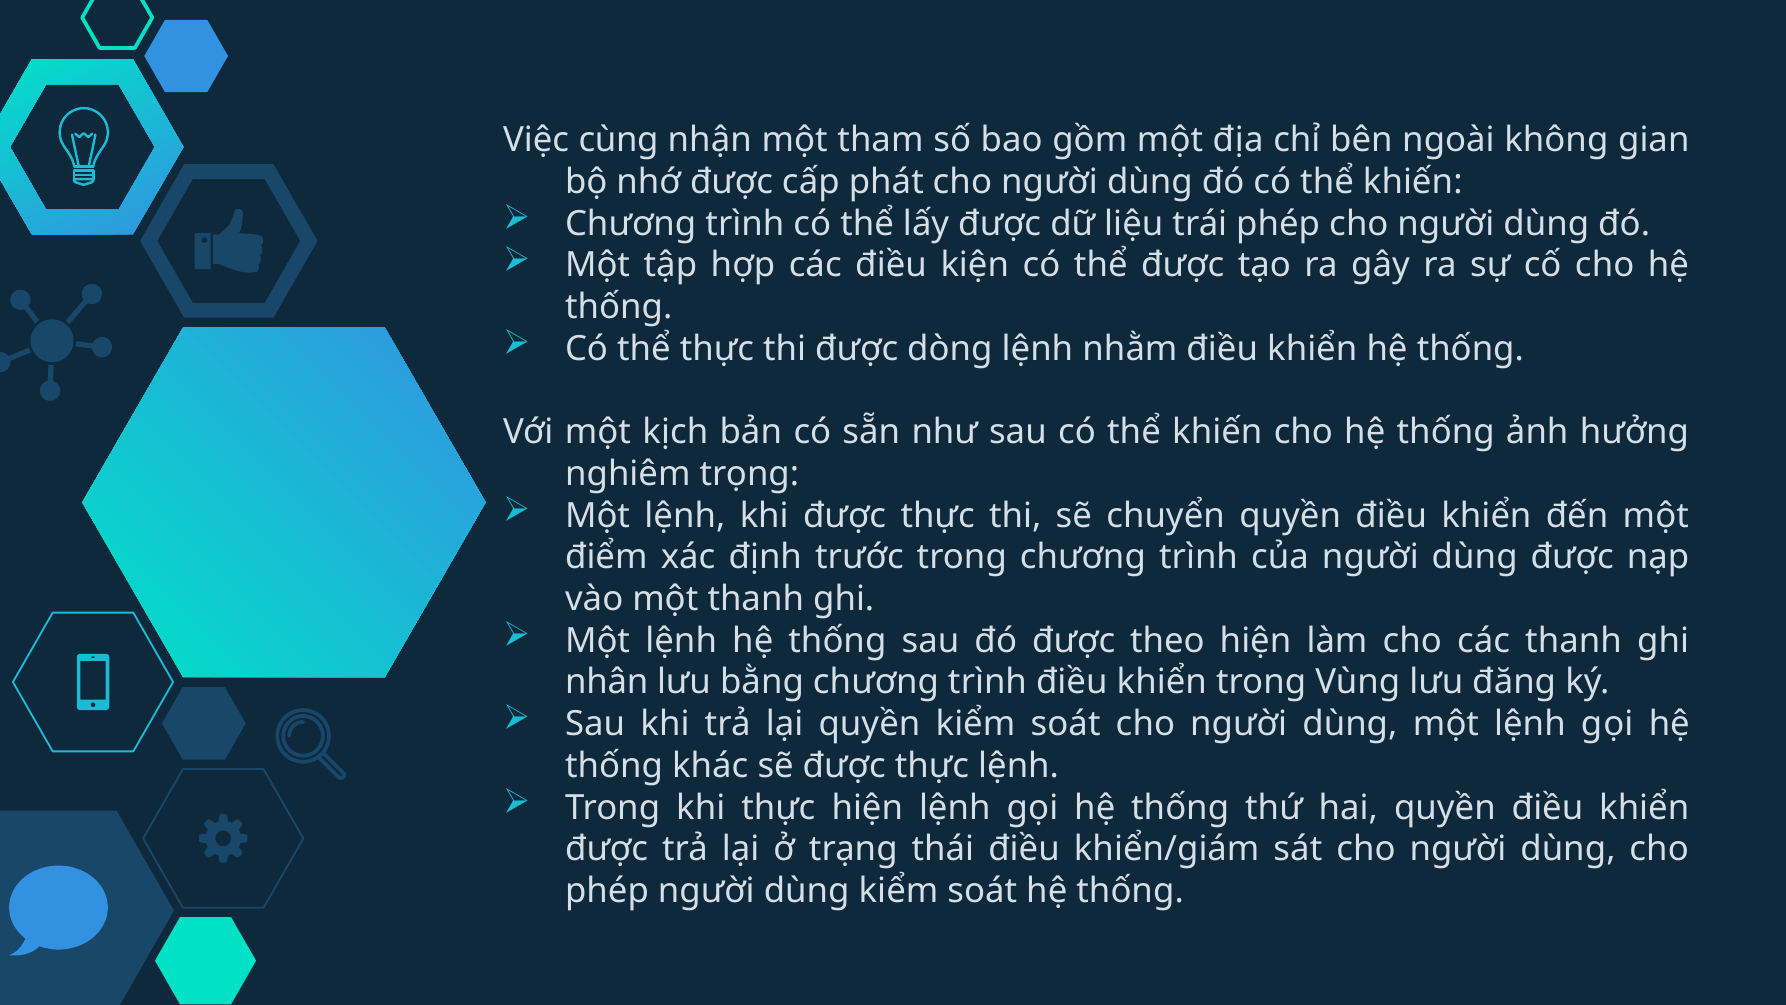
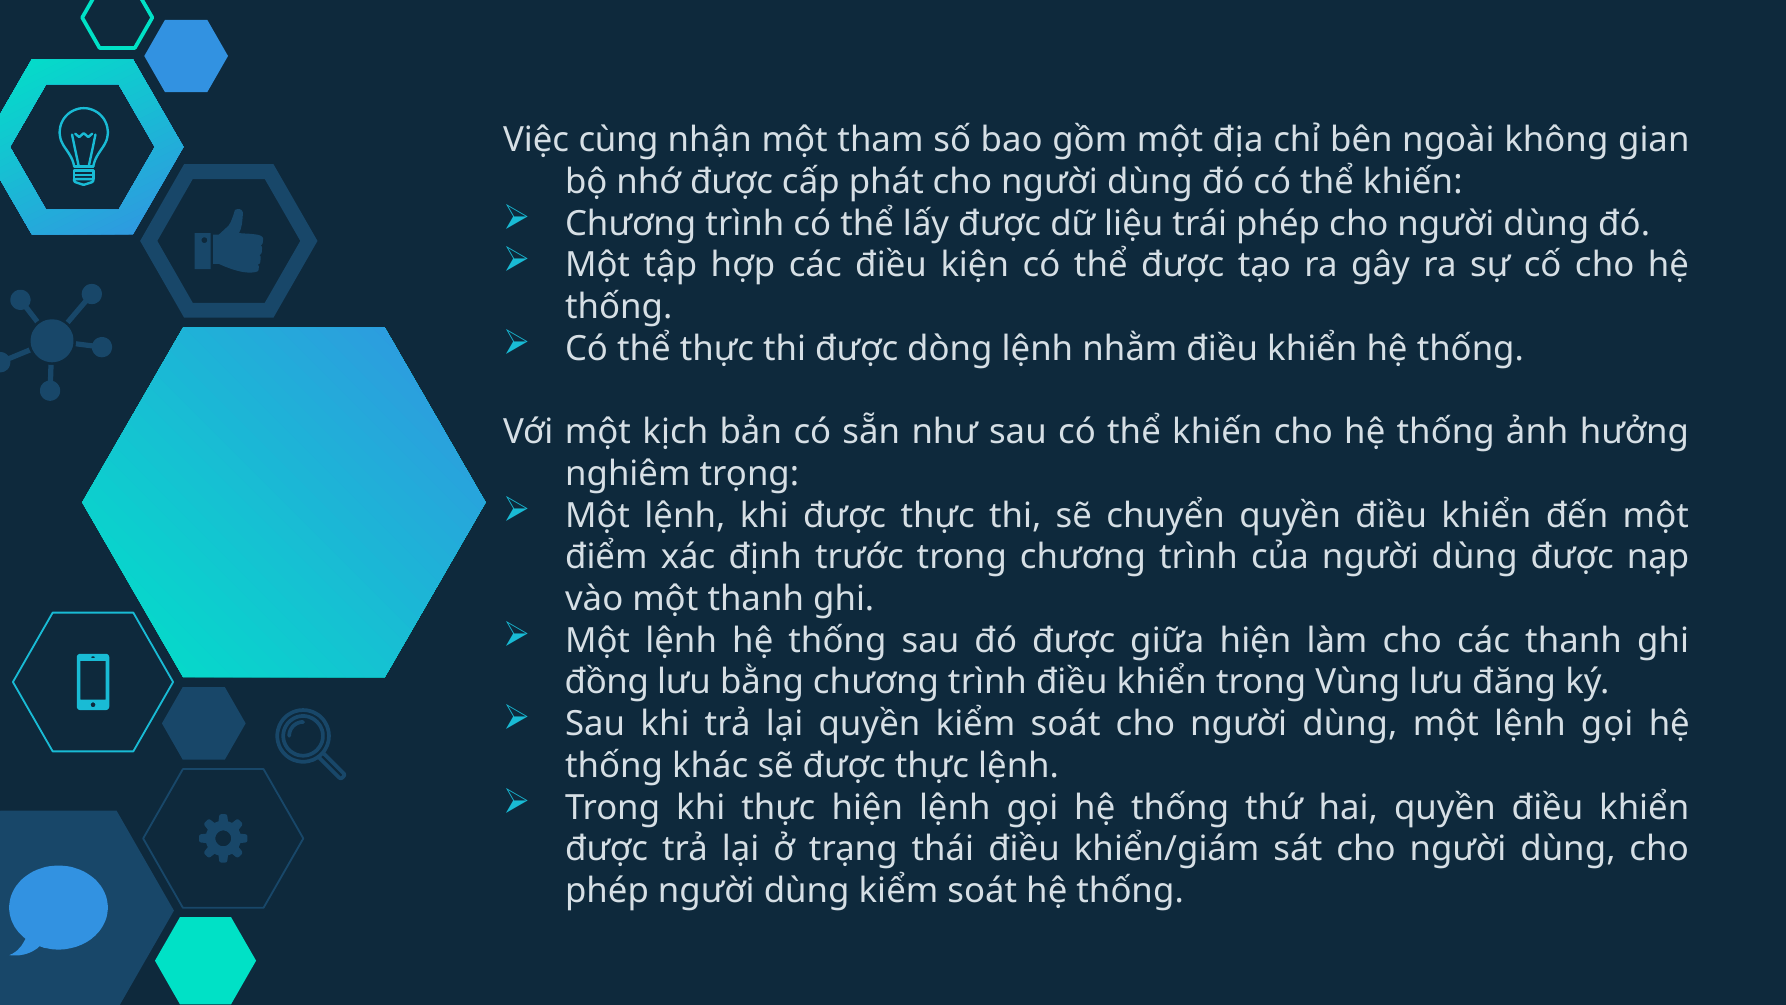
theo: theo -> giữa (1167, 641)
nhân: nhân -> đồng (607, 682)
